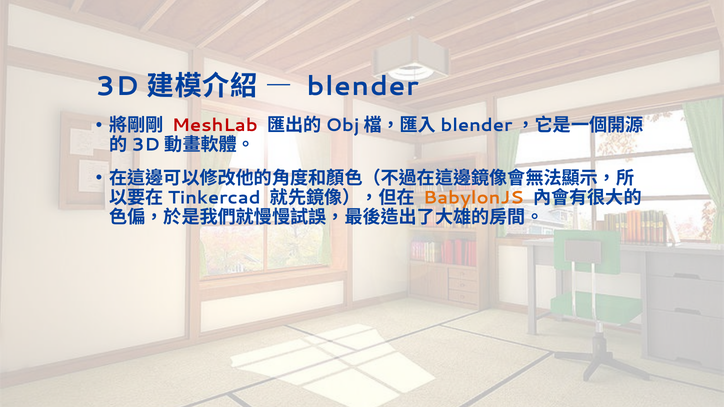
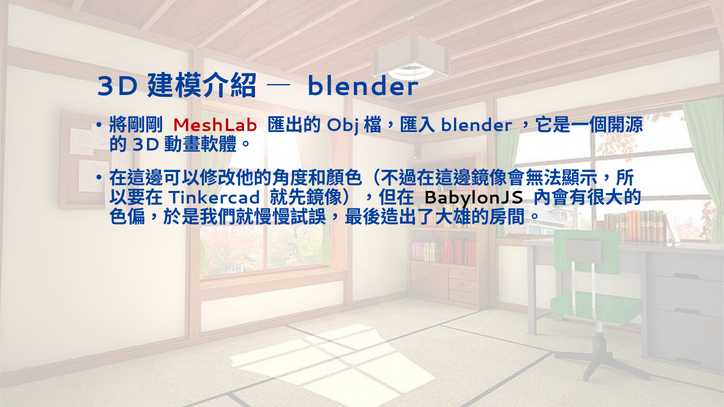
BabylonJS colour: orange -> black (473, 198)
